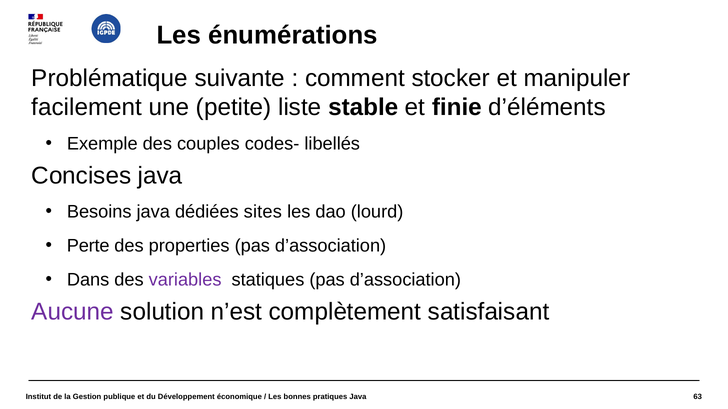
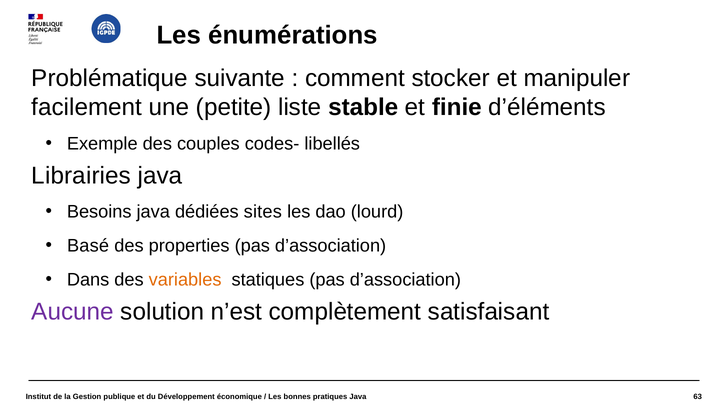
Concises: Concises -> Librairies (81, 176)
Perte: Perte -> Basé (88, 246)
variables colour: purple -> orange (185, 280)
